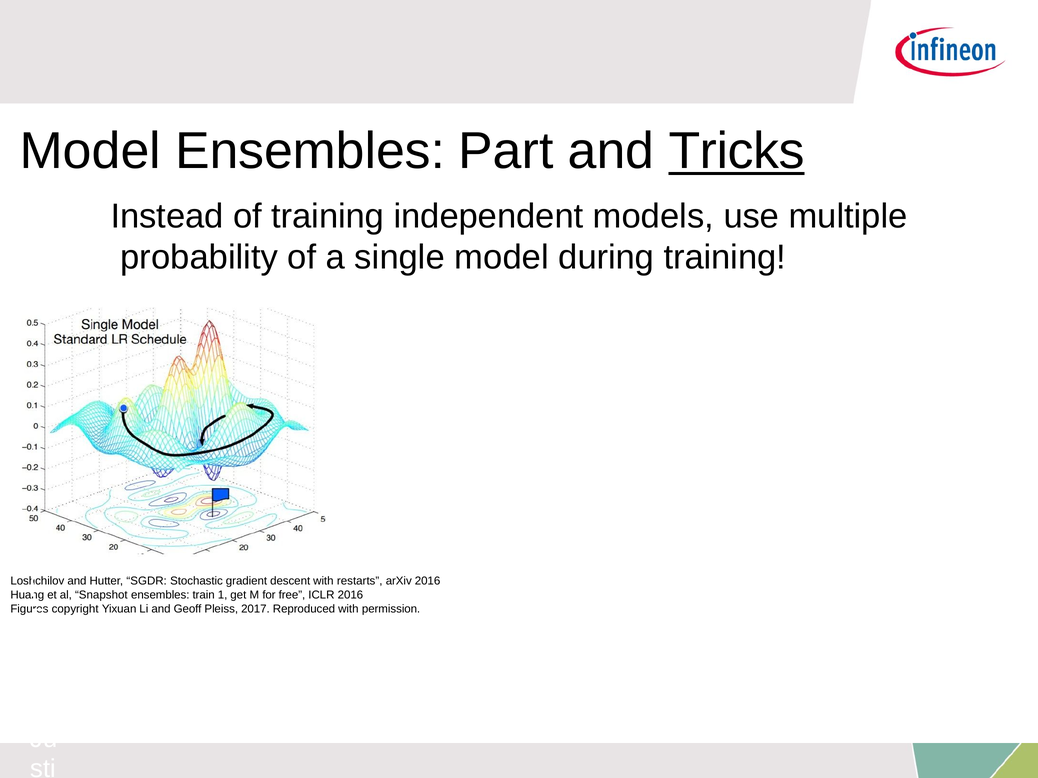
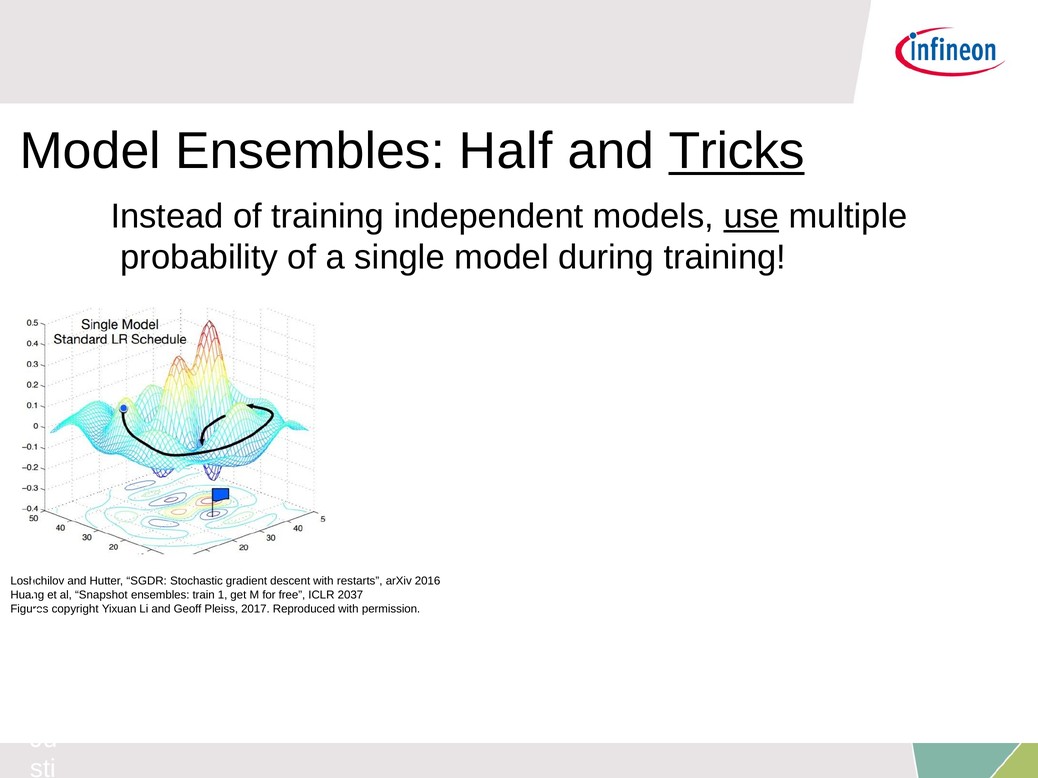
Part: Part -> Half (506, 151)
use underline: none -> present (751, 217)
ICLR 2016: 2016 -> 2037 (350, 595)
